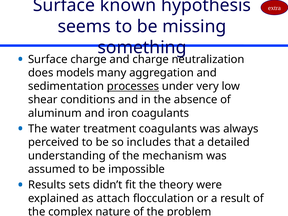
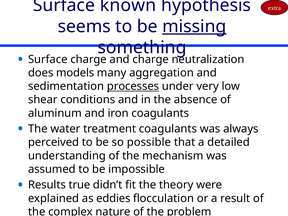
missing underline: none -> present (194, 26)
includes: includes -> possible (149, 142)
sets: sets -> true (79, 185)
attach: attach -> eddies (113, 198)
